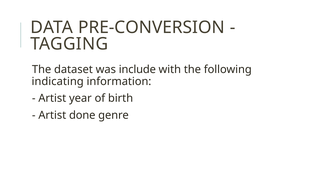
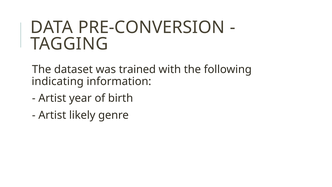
include: include -> trained (137, 69)
done: done -> likely (82, 115)
